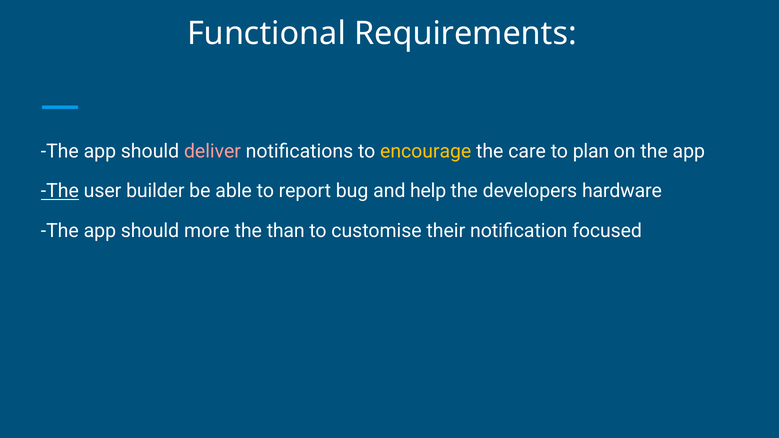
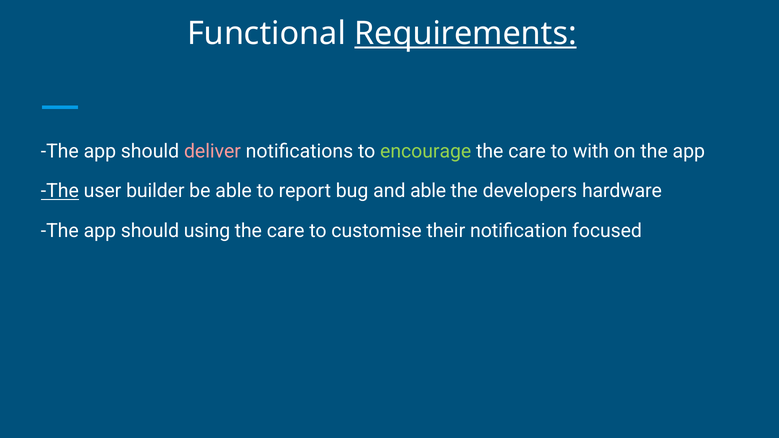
Requirements underline: none -> present (466, 33)
encourage colour: yellow -> light green (426, 151)
plan: plan -> with (591, 151)
and help: help -> able (428, 191)
more: more -> using (207, 231)
than: than -> care (286, 231)
